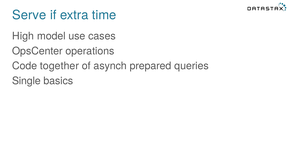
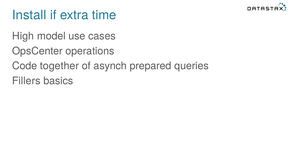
Serve: Serve -> Install (29, 15)
Single: Single -> Fillers (26, 81)
